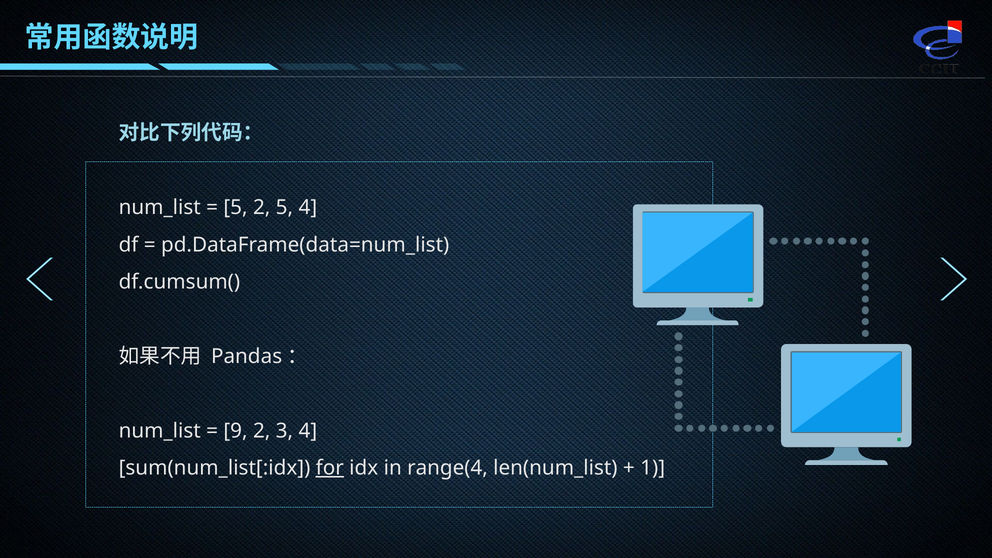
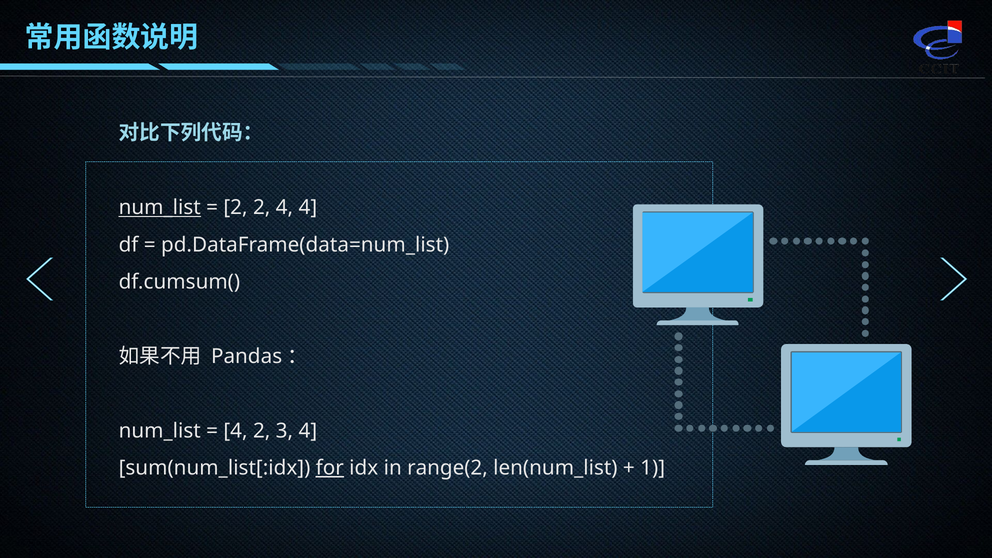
num_list underline: none -> present (160, 207)
5: 5 -> 2 (235, 207)
2 5: 5 -> 4 (284, 207)
9: 9 -> 4 (235, 431)
range(4: range(4 -> range(2 (447, 468)
